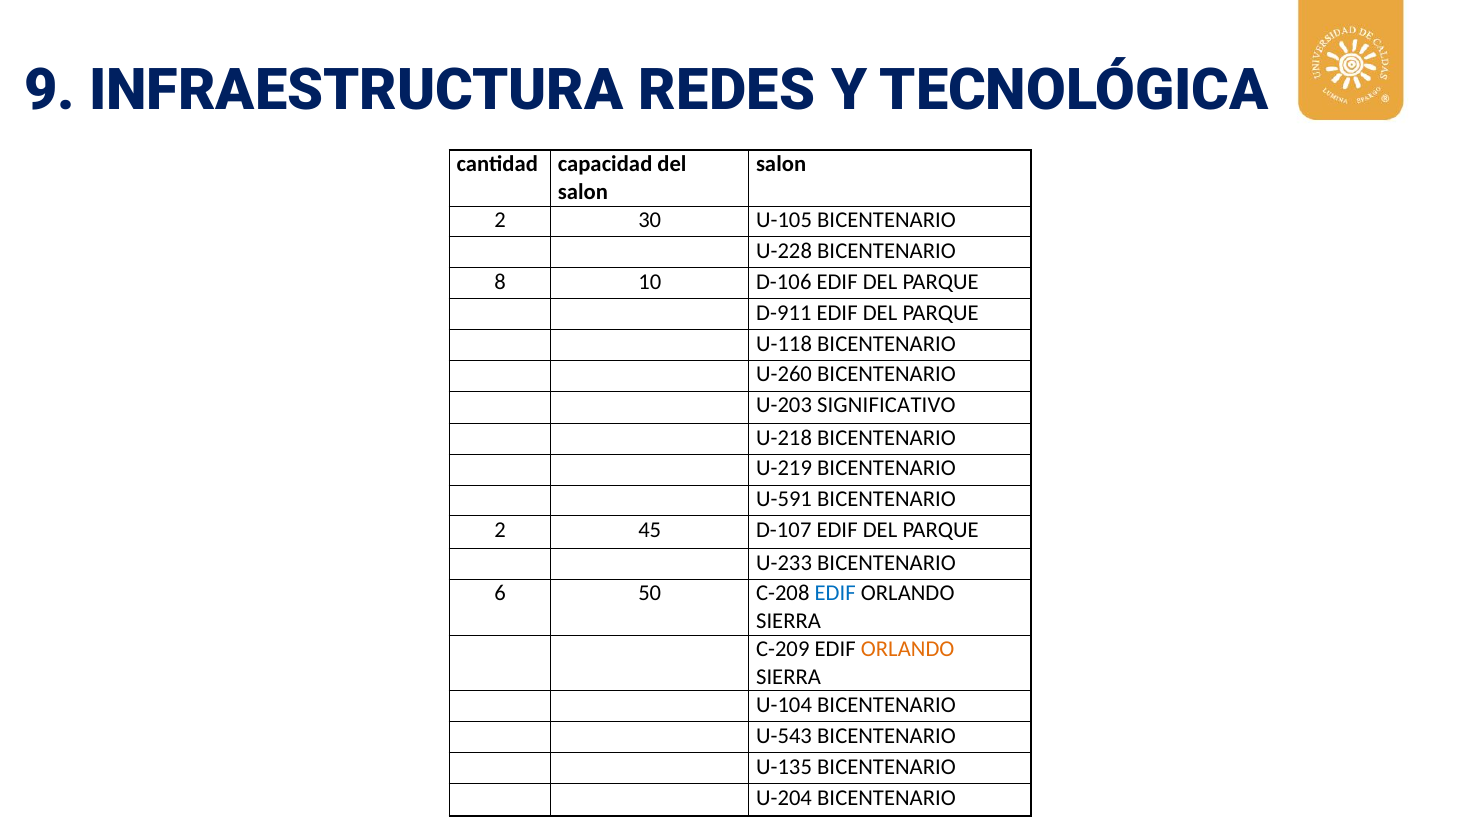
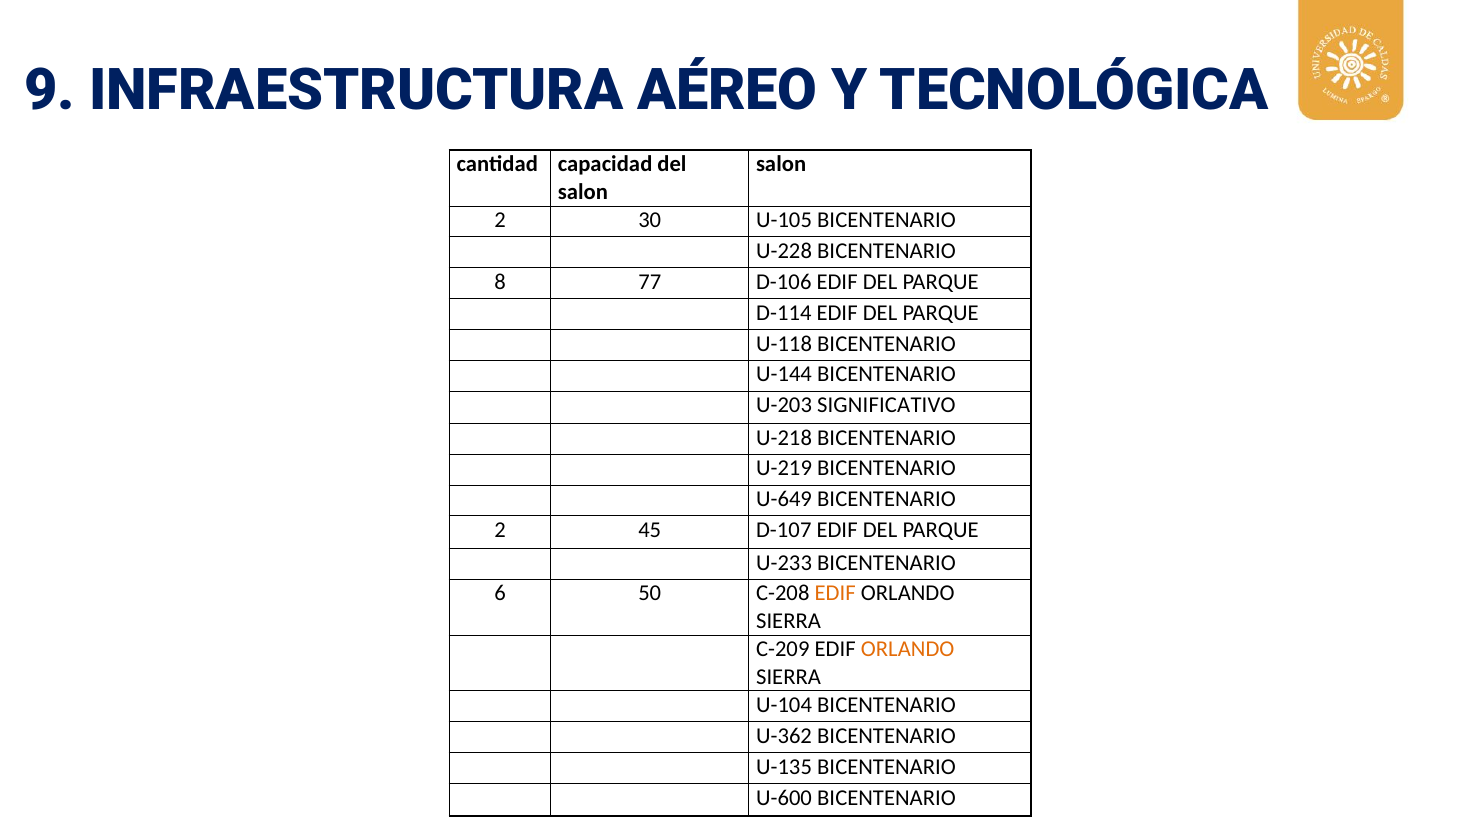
REDES: REDES -> AÉREO (727, 91)
10: 10 -> 77 (650, 282)
D-911: D-911 -> D-114 (784, 313)
U-260: U-260 -> U-144 (784, 375)
U-591: U-591 -> U-649 (784, 499)
EDIF colour: blue -> orange (835, 593)
U-543: U-543 -> U-362 (784, 736)
U-204: U-204 -> U-600 (784, 798)
